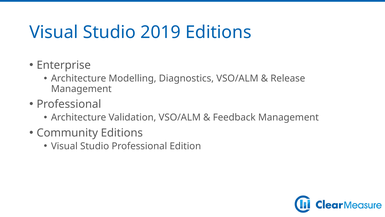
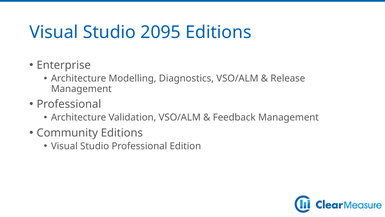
2019: 2019 -> 2095 (161, 32)
